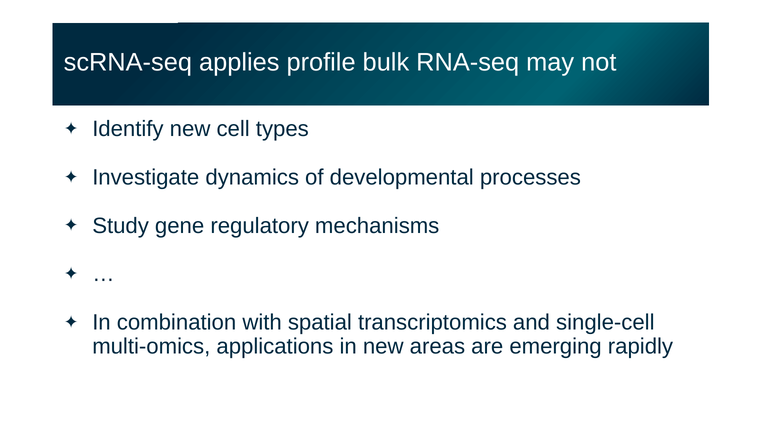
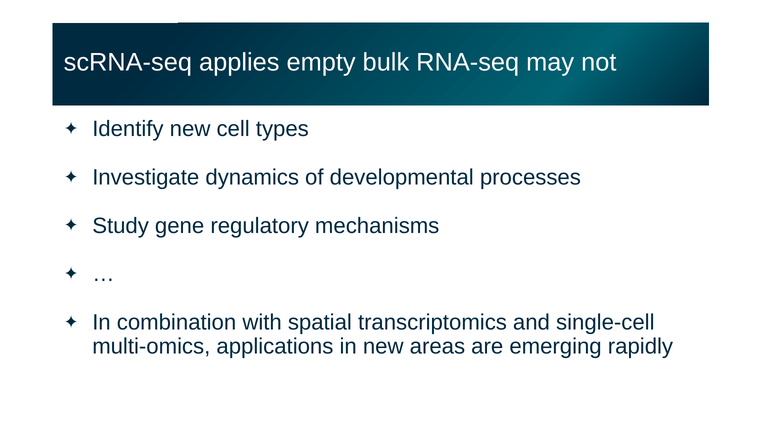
profile: profile -> empty (321, 63)
